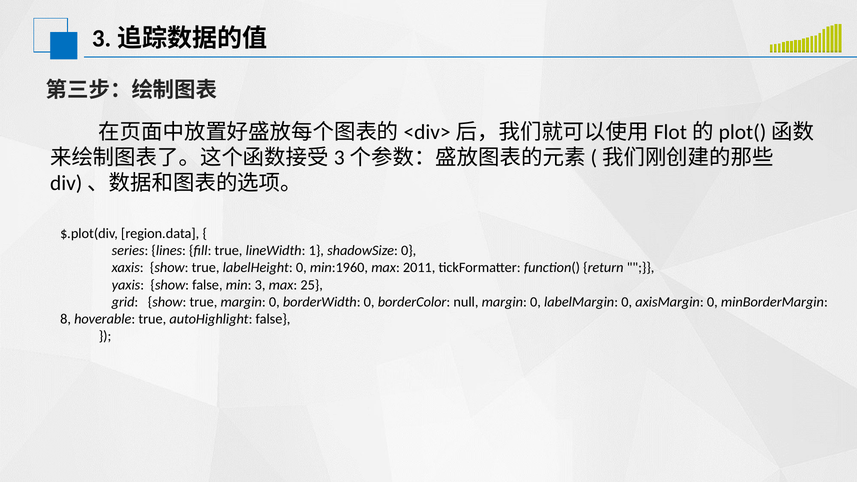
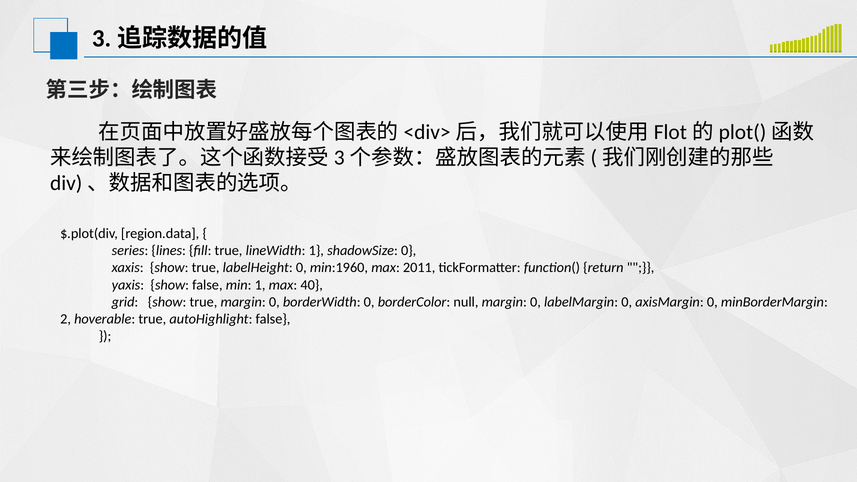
min 3: 3 -> 1 (260, 285)
25: 25 -> 40 (312, 285)
8: 8 -> 2 (66, 319)
